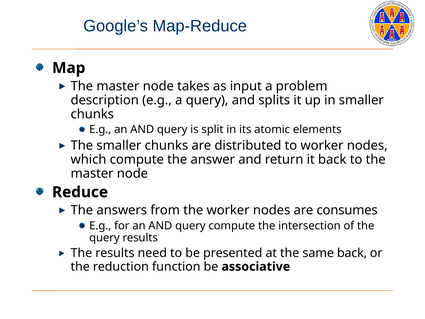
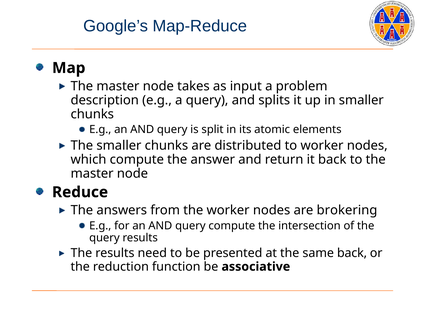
consumes: consumes -> brokering (347, 210)
